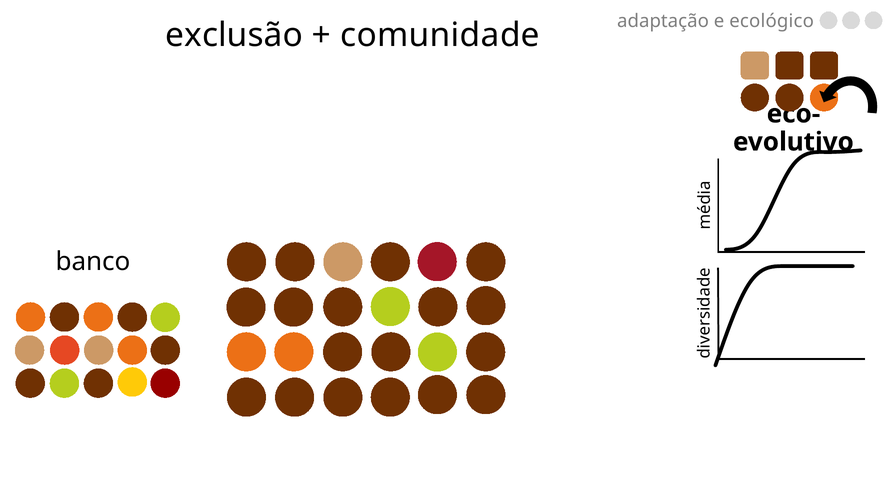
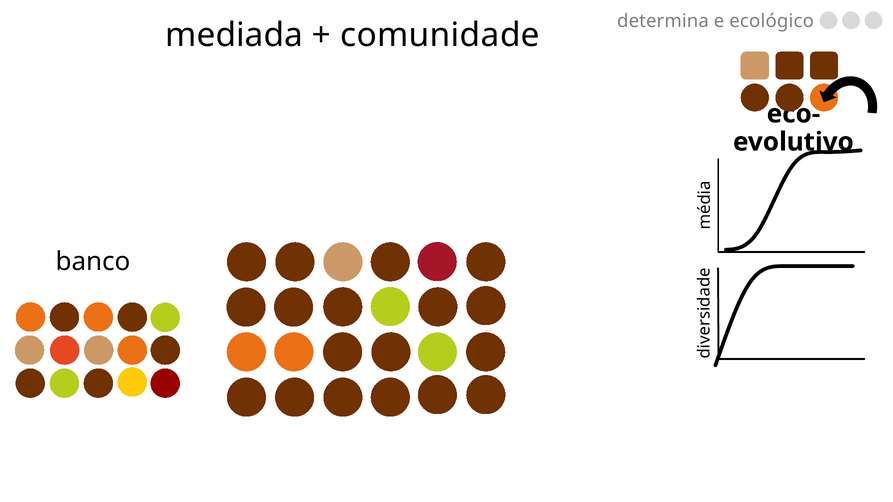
adaptação: adaptação -> determina (663, 21)
exclusão: exclusão -> mediada (234, 35)
